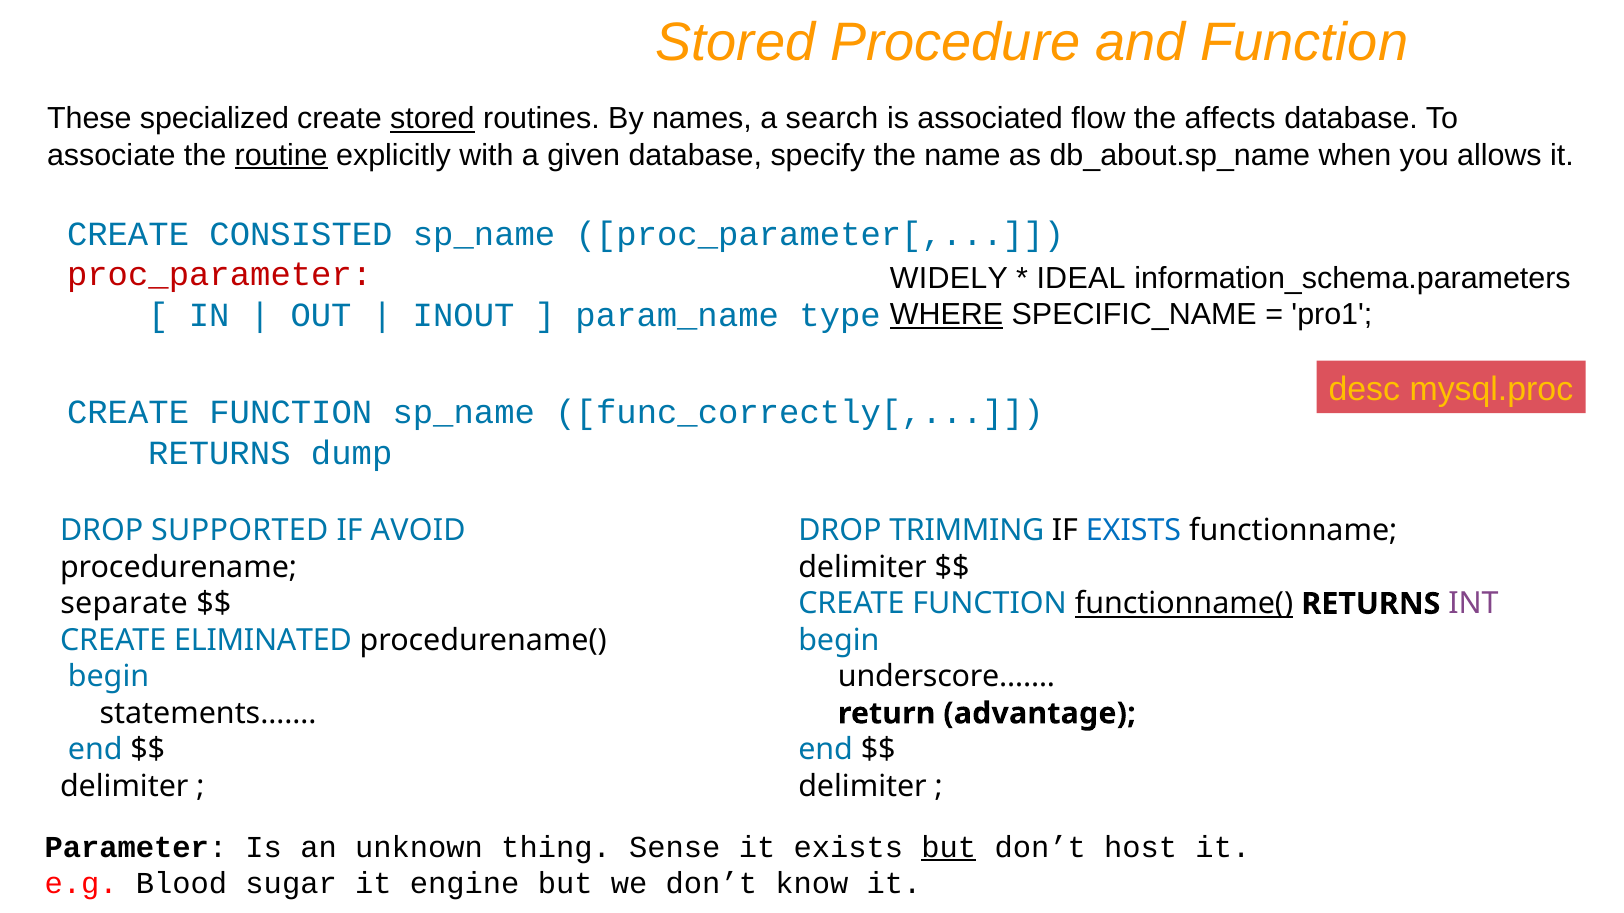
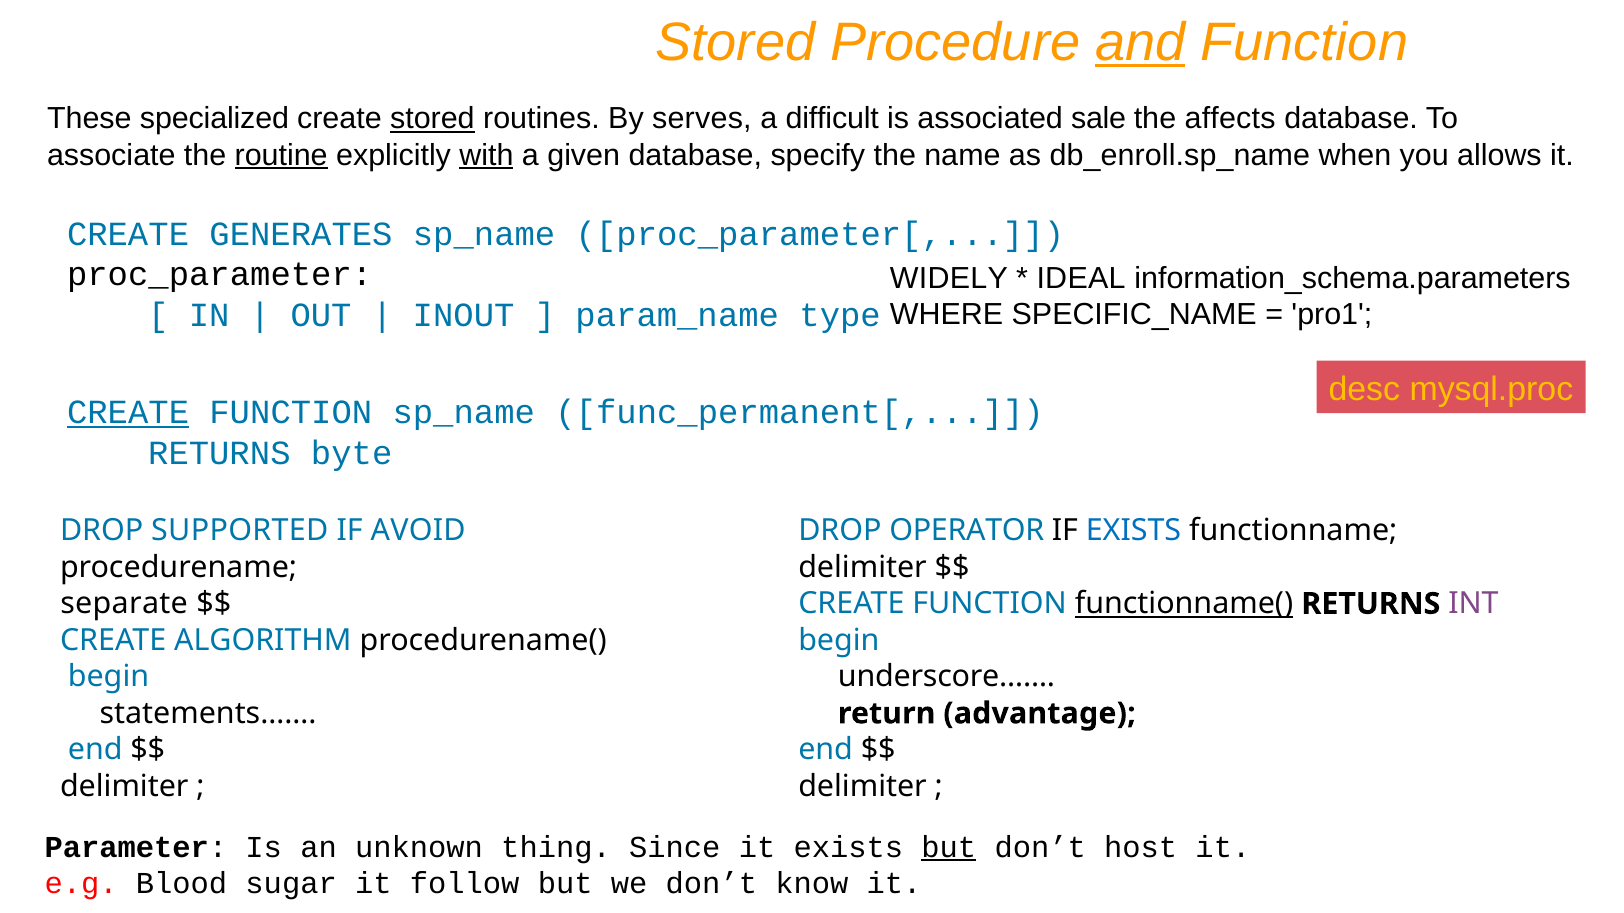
and underline: none -> present (1140, 42)
names: names -> serves (702, 119)
search: search -> difficult (832, 119)
flow: flow -> sale (1099, 119)
with underline: none -> present (486, 155)
db_about.sp_name: db_about.sp_name -> db_enroll.sp_name (1180, 155)
CONSISTED: CONSISTED -> GENERATES (301, 234)
proc_parameter colour: red -> black (220, 275)
WHERE underline: present -> none (947, 315)
CREATE underline: none -> present (128, 413)
func_correctly[: func_correctly[ -> func_permanent[ (800, 413)
dump: dump -> byte (352, 453)
TRIMMING: TRIMMING -> OPERATOR (967, 531)
ELIMINATED: ELIMINATED -> ALGORITHM (263, 641)
Sense: Sense -> Since (675, 848)
engine: engine -> follow (465, 884)
